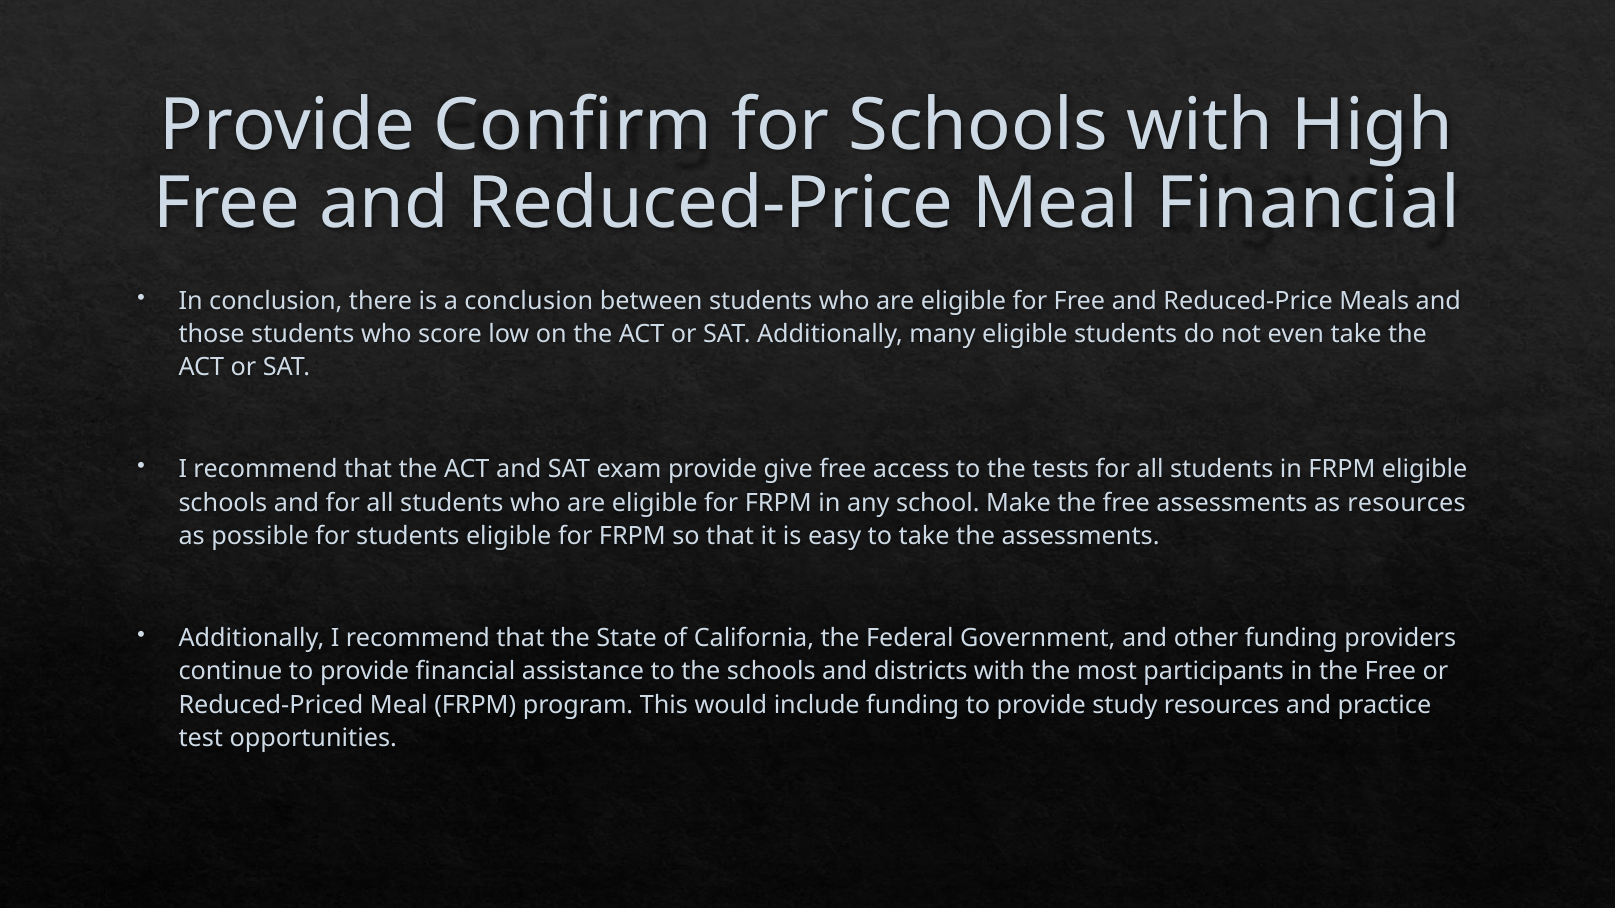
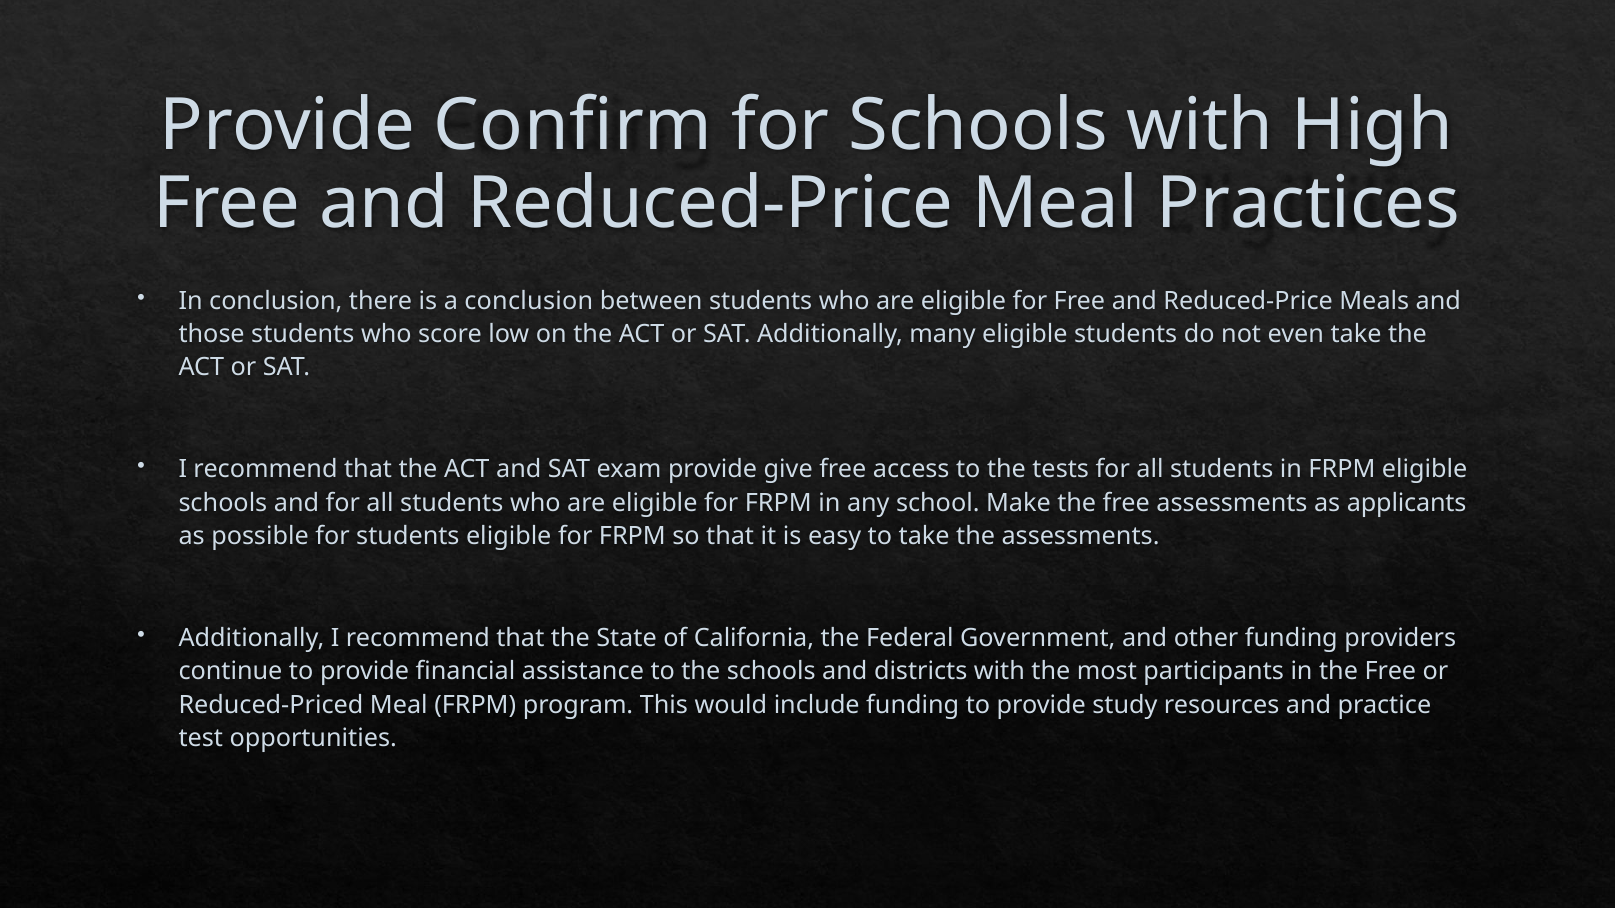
Meal Financial: Financial -> Practices (1309, 203)
as resources: resources -> applicants (1407, 503)
